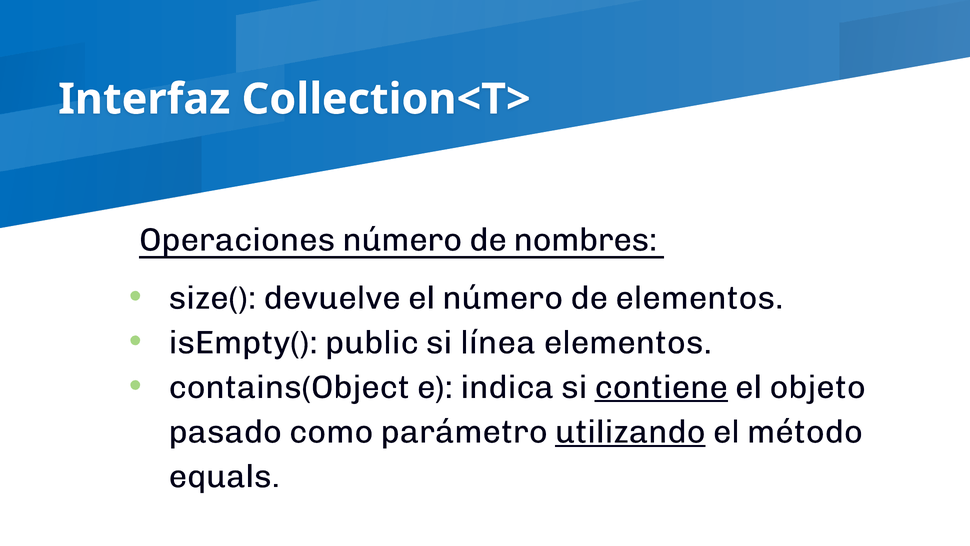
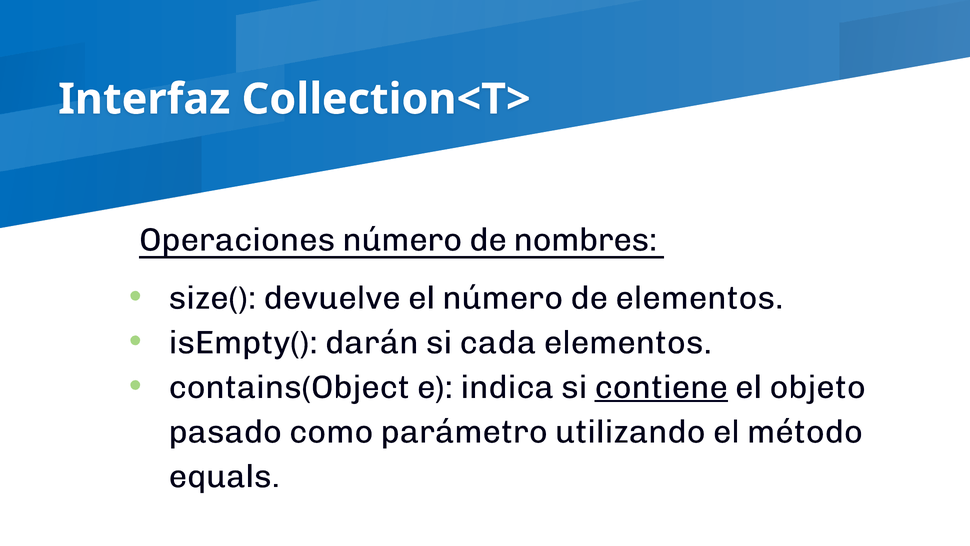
public: public -> darán (372, 342)
línea: línea -> cada (498, 342)
utilizando underline: present -> none (630, 432)
